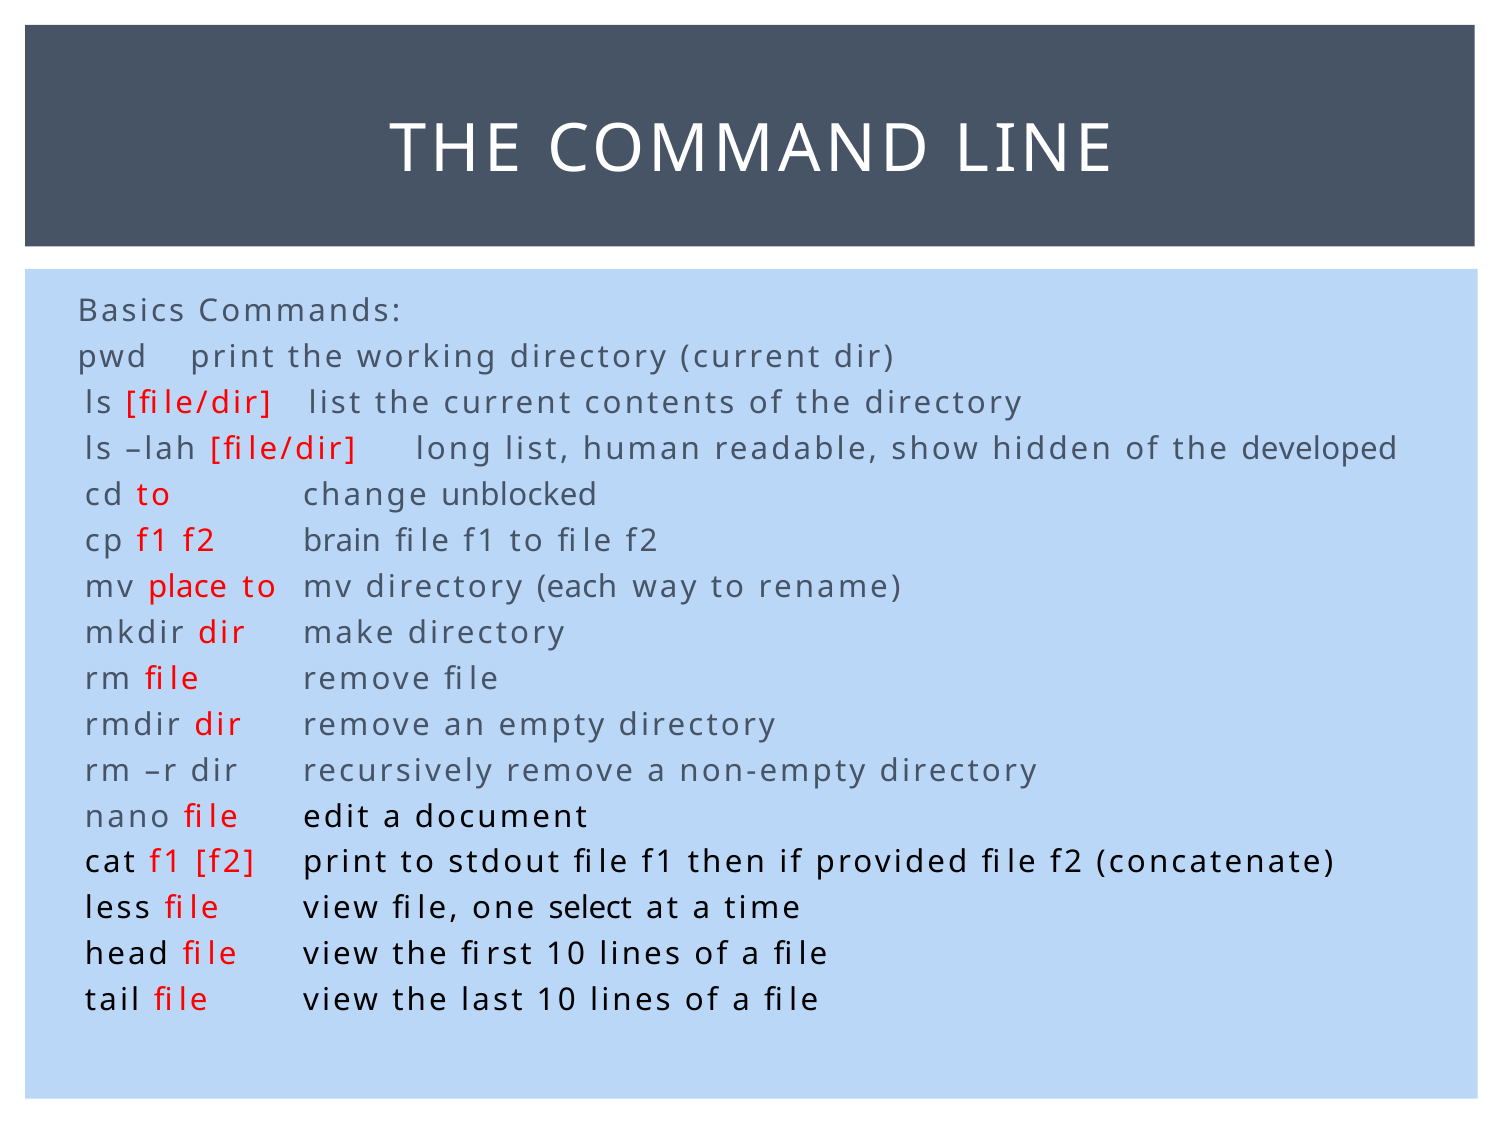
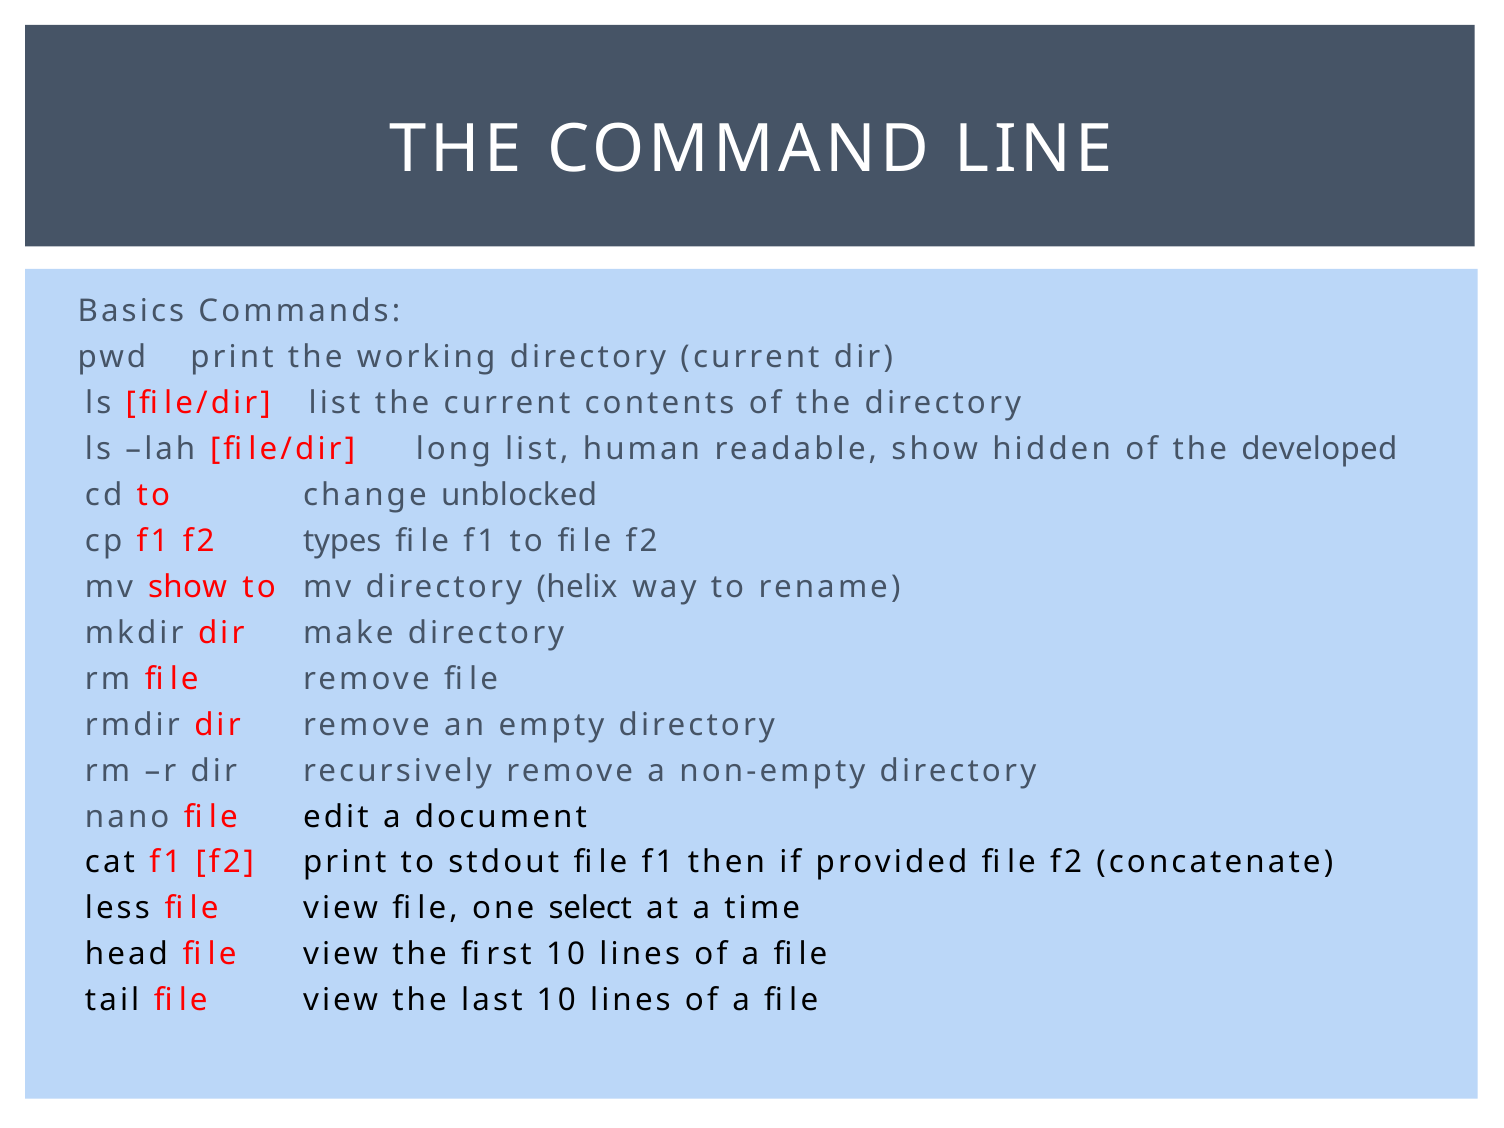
brain: brain -> types (342, 541)
mv place: place -> show (188, 587)
each: each -> helix (577, 587)
